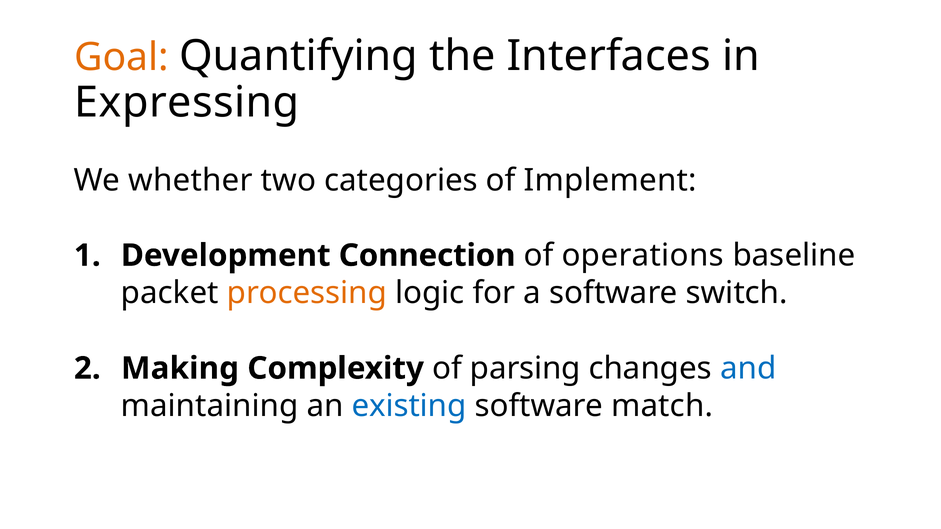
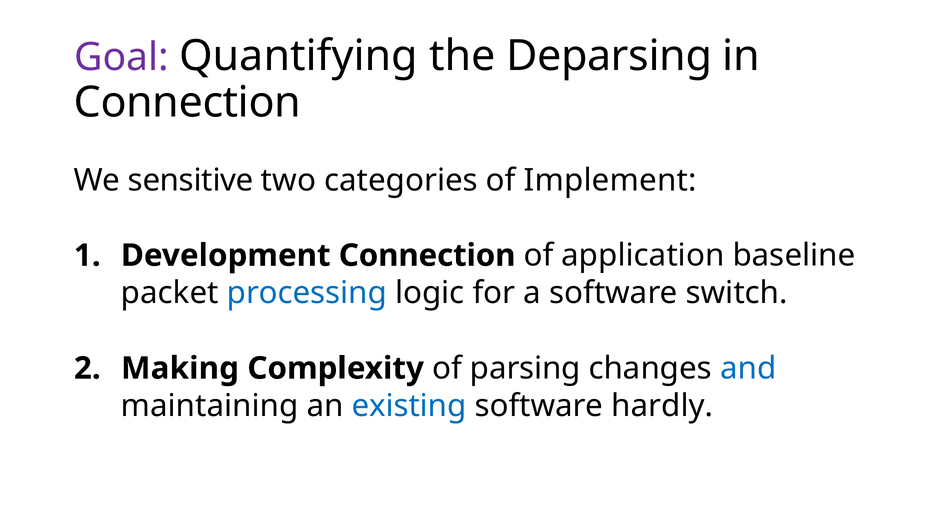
Goal colour: orange -> purple (122, 57)
Interfaces: Interfaces -> Deparsing (609, 56)
Expressing: Expressing -> Connection (187, 102)
whether: whether -> sensitive (191, 180)
operations: operations -> application (643, 256)
processing colour: orange -> blue (307, 293)
match: match -> hardly (662, 406)
